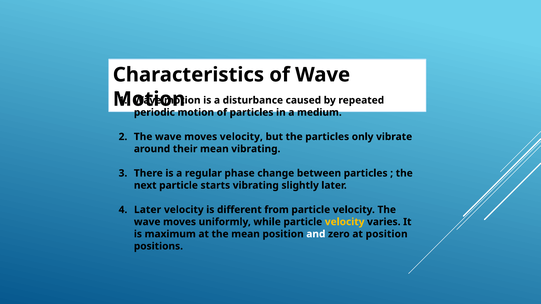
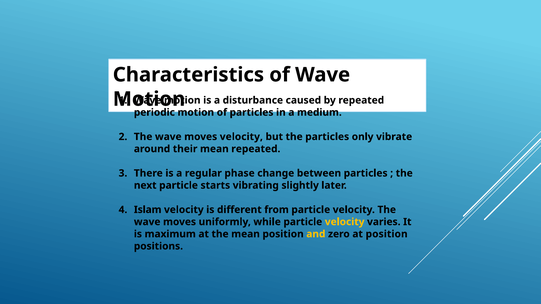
mean vibrating: vibrating -> repeated (256, 149)
Later: Later -> Islam (148, 210)
and colour: white -> yellow (316, 234)
